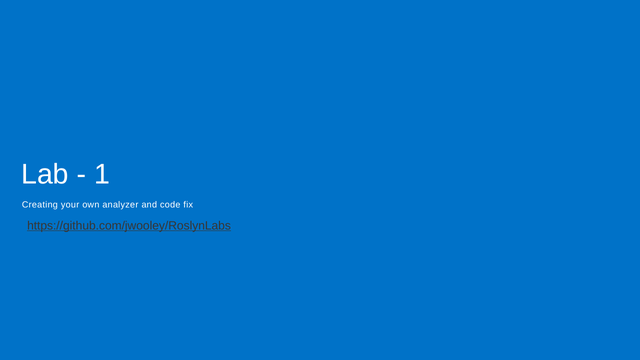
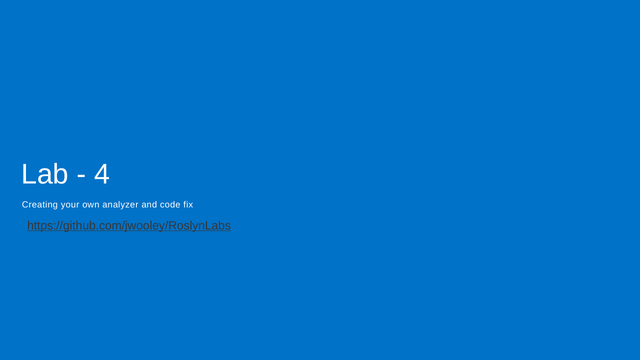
1: 1 -> 4 (102, 174)
